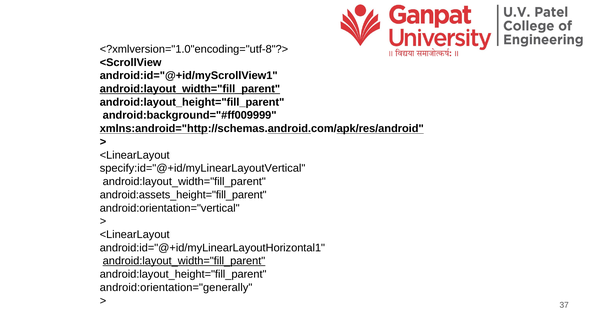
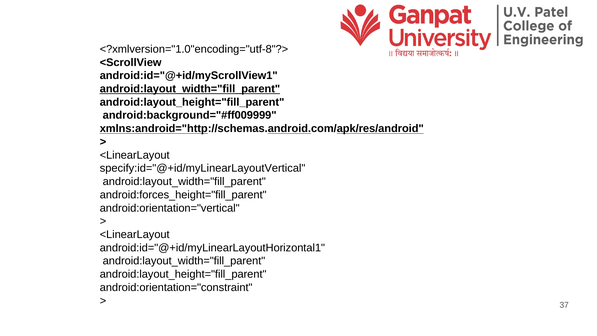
android:assets_height="fill_parent: android:assets_height="fill_parent -> android:forces_height="fill_parent (183, 195)
android:layout_width="fill_parent underline: present -> none (184, 261)
android:orientation="generally: android:orientation="generally -> android:orientation="constraint (176, 287)
